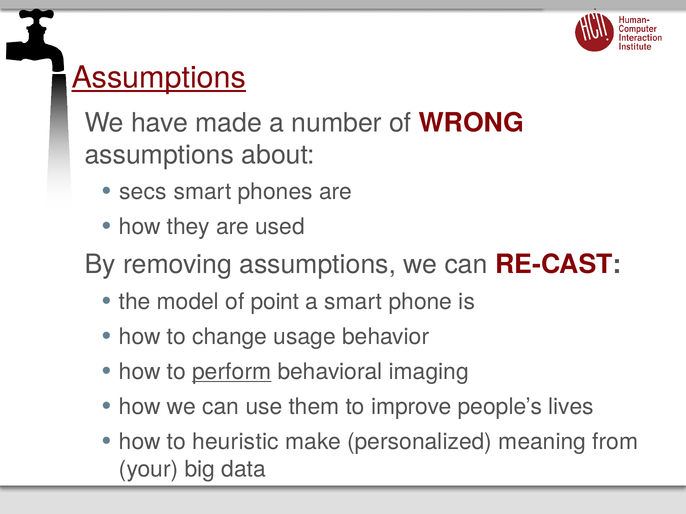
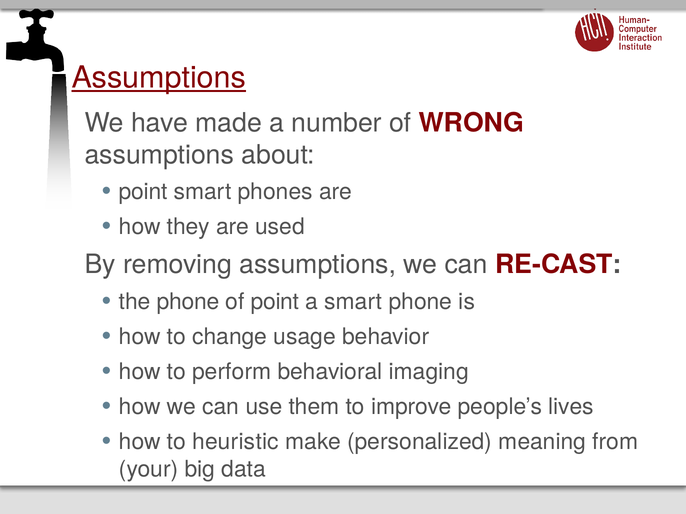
secs: secs -> point (143, 192)
the model: model -> phone (188, 302)
perform underline: present -> none (232, 372)
